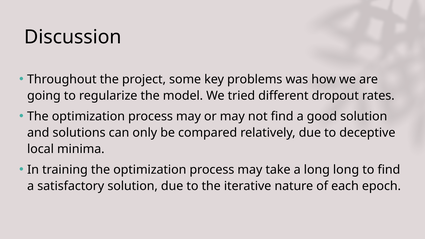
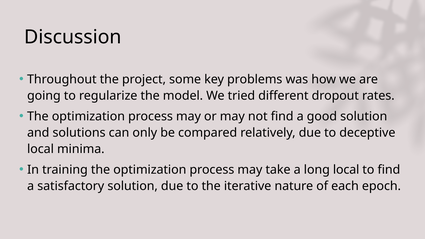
long long: long -> local (346, 170)
